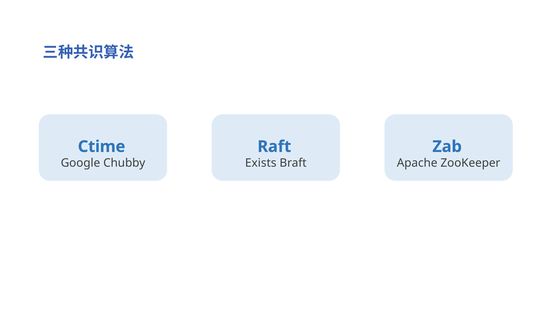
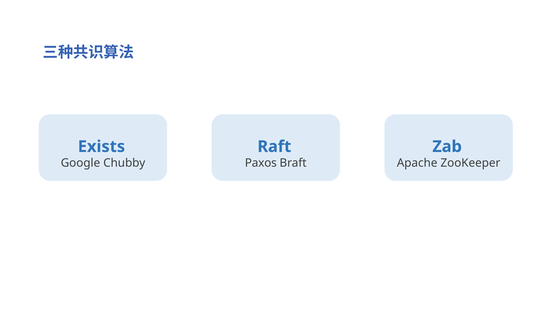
Ctime: Ctime -> Exists (101, 147)
Exists: Exists -> Paxos (261, 163)
